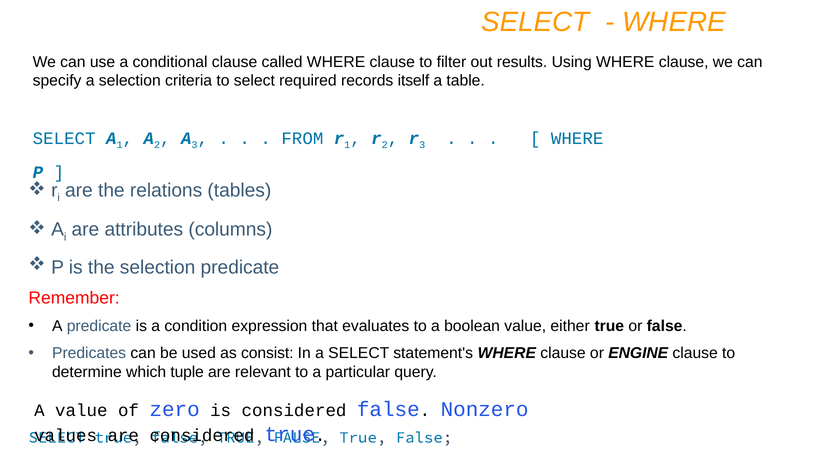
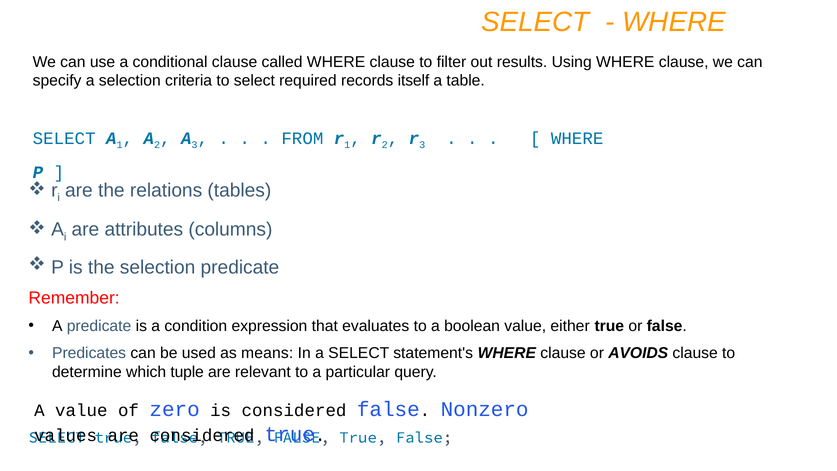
consist: consist -> means (267, 353)
ENGINE: ENGINE -> AVOIDS (638, 353)
